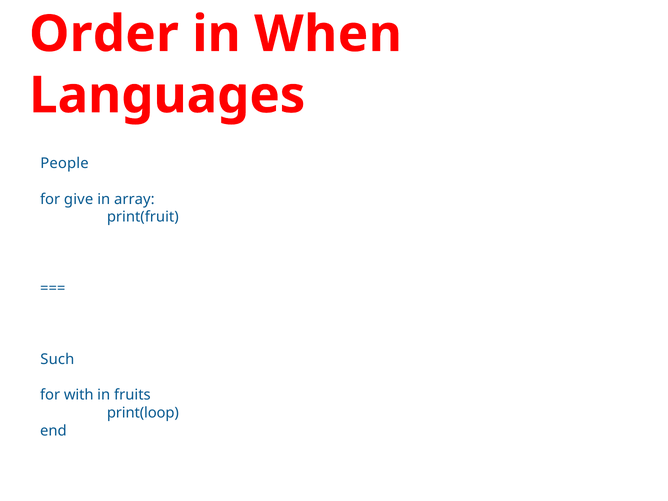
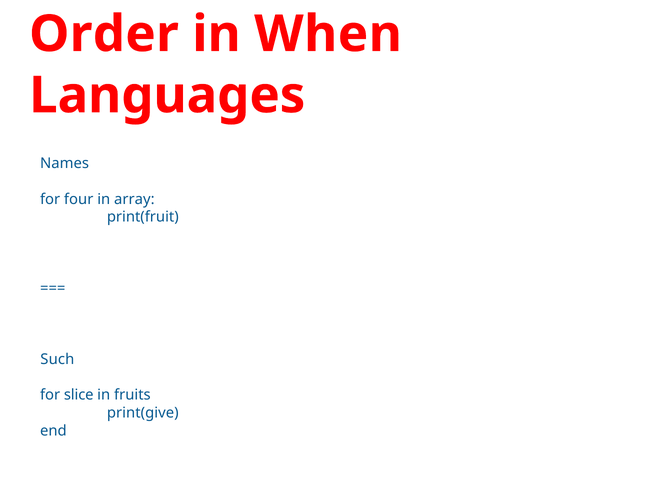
People: People -> Names (65, 164)
give: give -> four (79, 199)
with: with -> slice (79, 395)
print(loop: print(loop -> print(give (143, 413)
